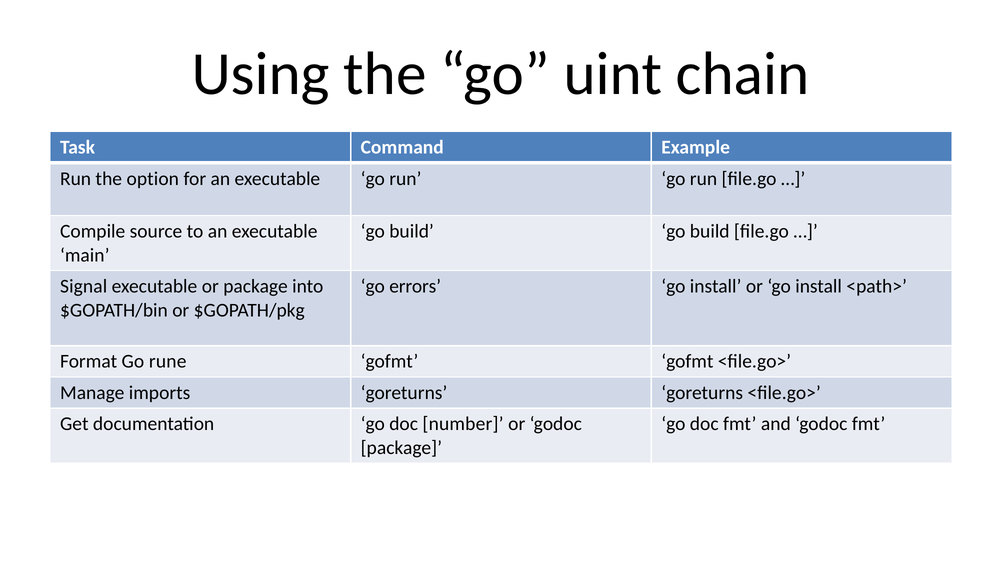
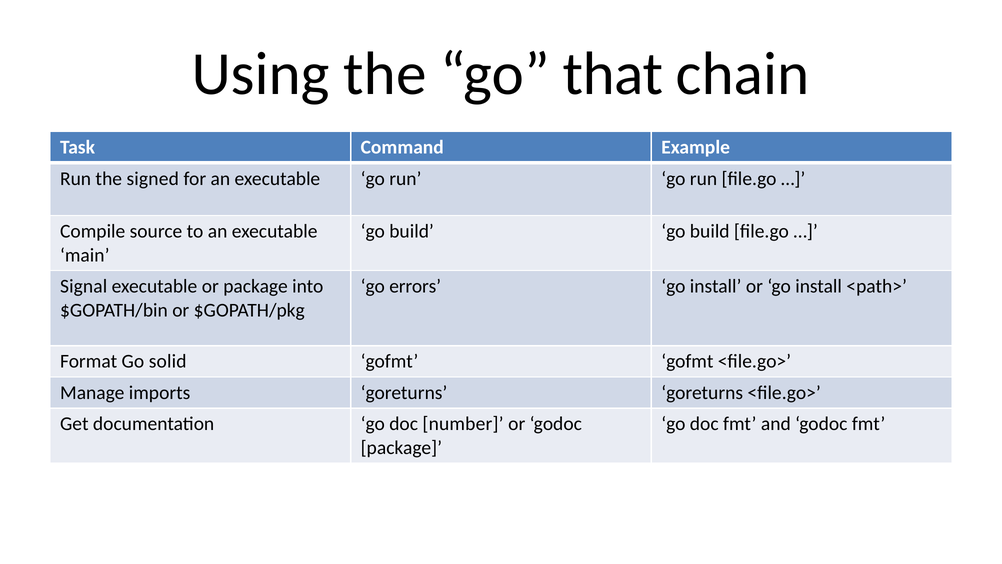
uint: uint -> that (613, 74)
option: option -> signed (153, 179)
rune: rune -> solid (168, 361)
